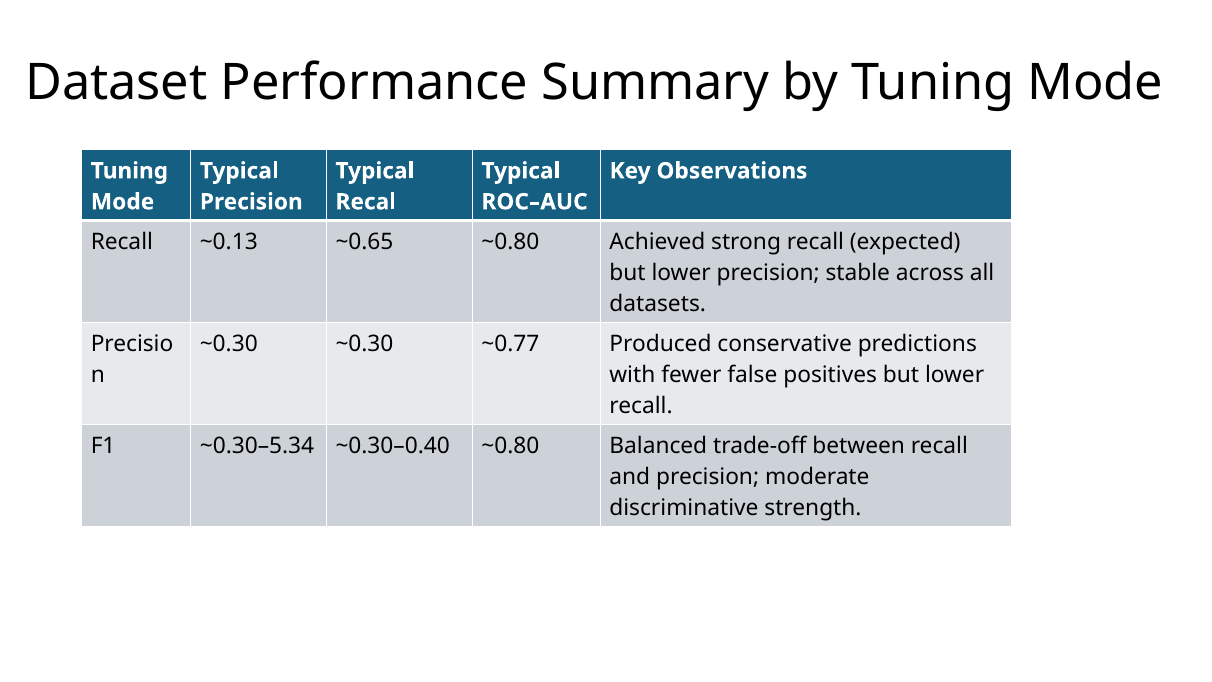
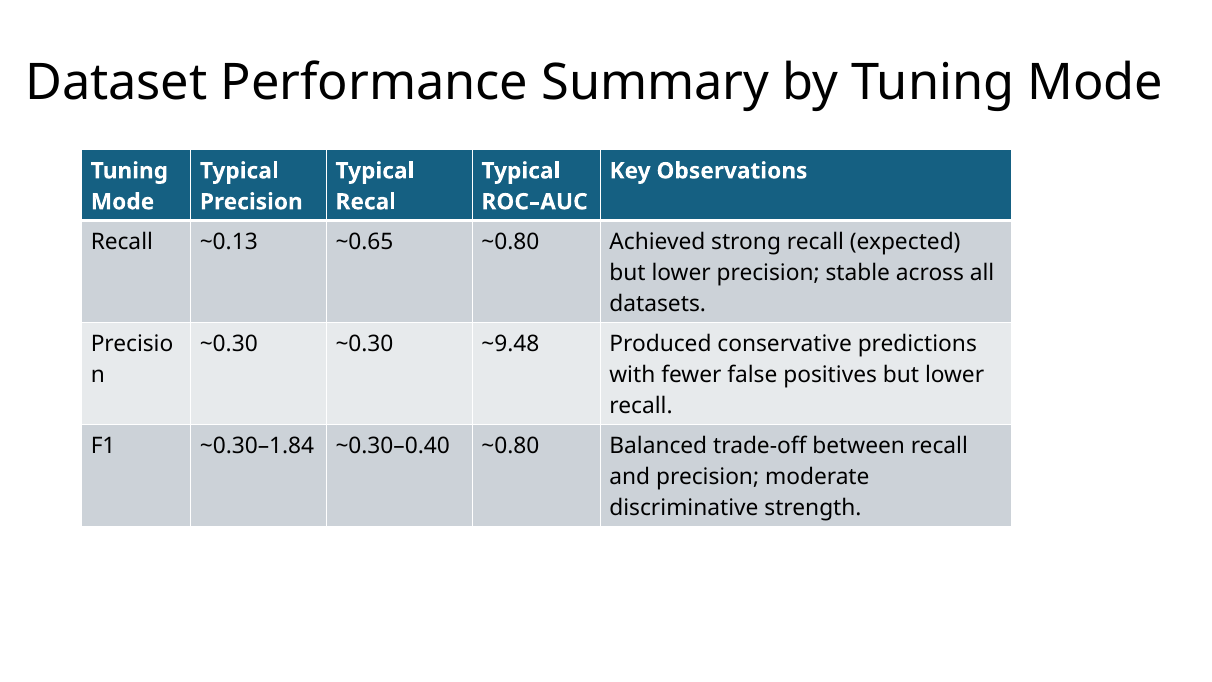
~0.77: ~0.77 -> ~9.48 (510, 344)
~0.30–5.34: ~0.30–5.34 -> ~0.30–1.84 (257, 446)
